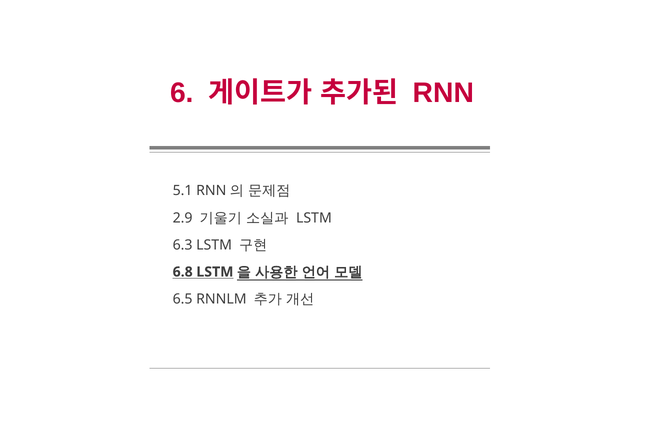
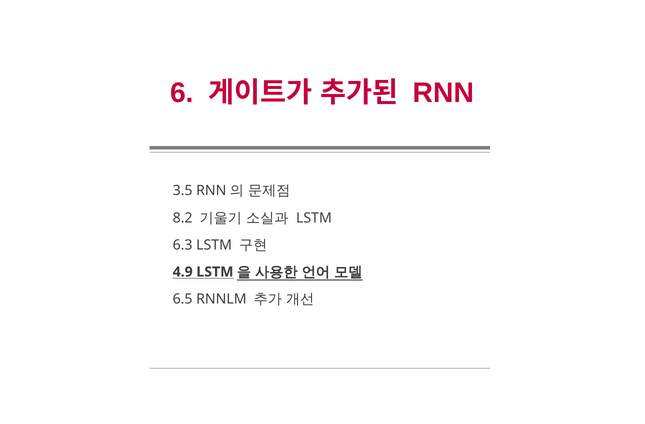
5.1: 5.1 -> 3.5 (183, 191)
2.9: 2.9 -> 8.2 (183, 218)
6.8: 6.8 -> 4.9 (183, 272)
